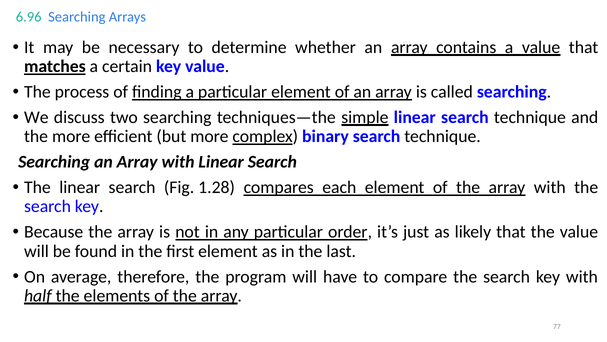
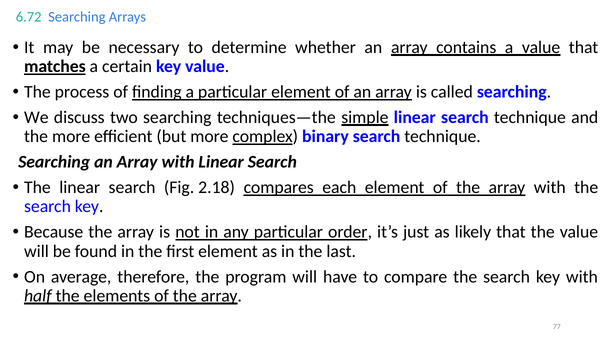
6.96: 6.96 -> 6.72 (29, 17)
1.28: 1.28 -> 2.18 (217, 187)
